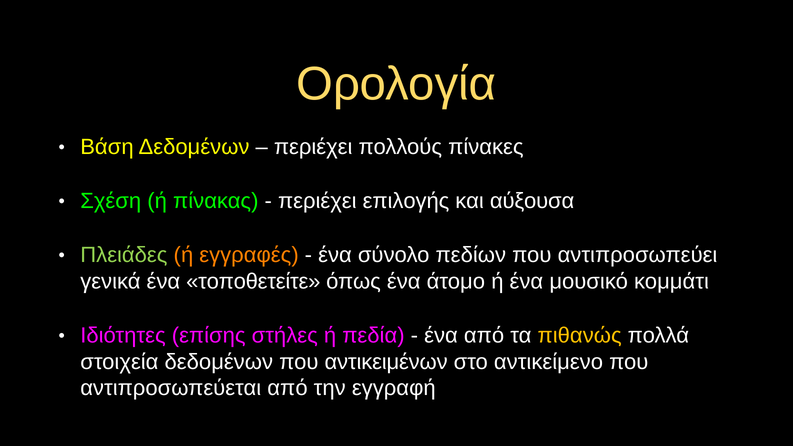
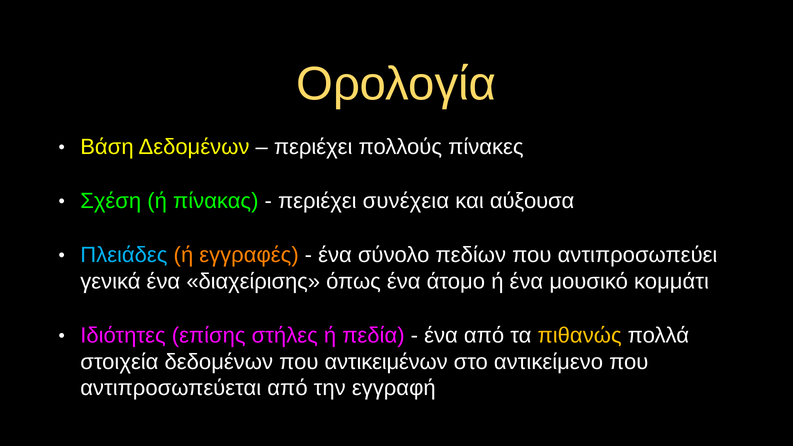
επιλογής: επιλογής -> συνέχεια (406, 201)
Πλειάδες colour: light green -> light blue (124, 255)
τοποθετείτε: τοποθετείτε -> διαχείρισης (253, 281)
